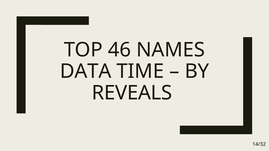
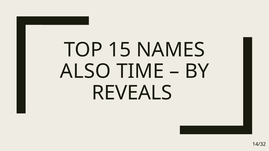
46: 46 -> 15 (119, 50)
DATA: DATA -> ALSO (85, 71)
